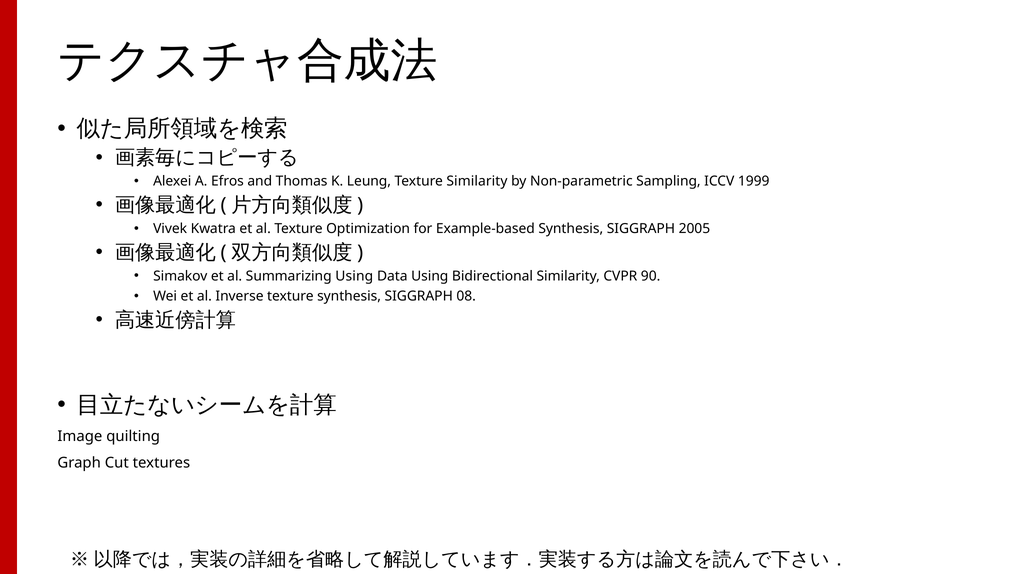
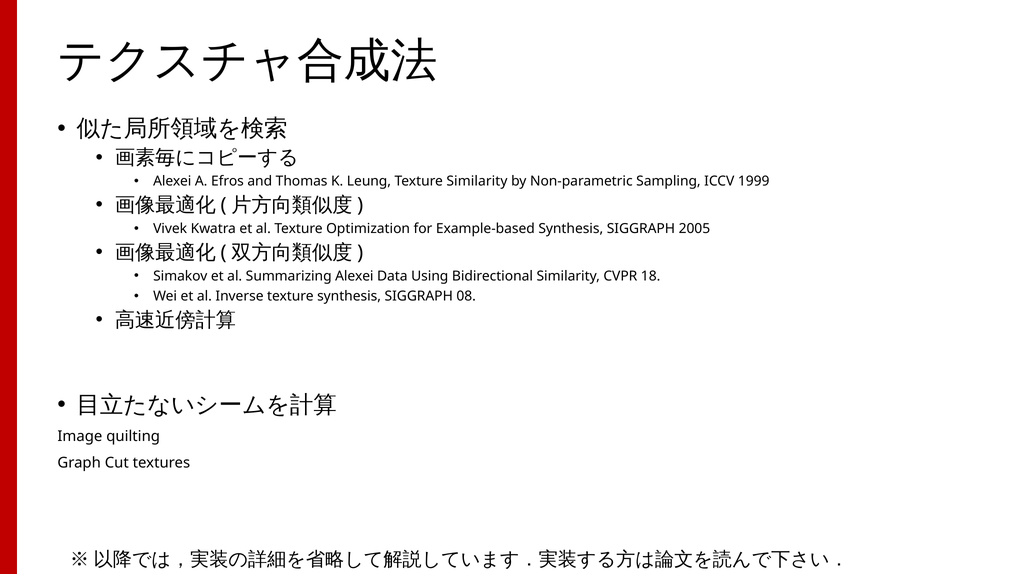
Summarizing Using: Using -> Alexei (354, 276)
90: 90 -> 18 (651, 276)
